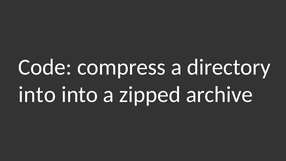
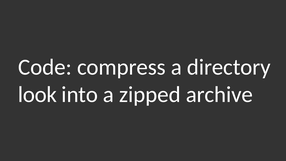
into: into -> look (37, 95)
